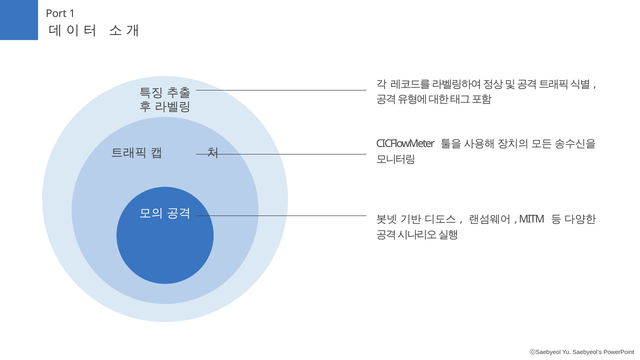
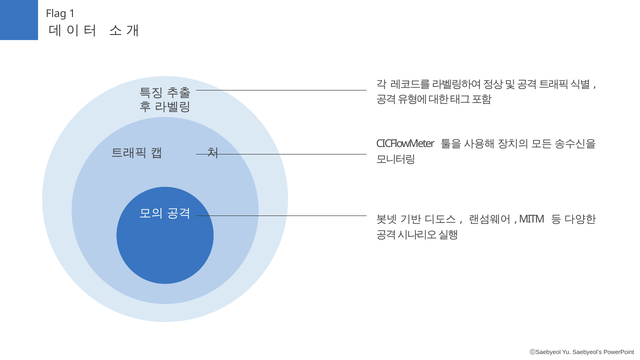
Port: Port -> Flag (56, 14)
